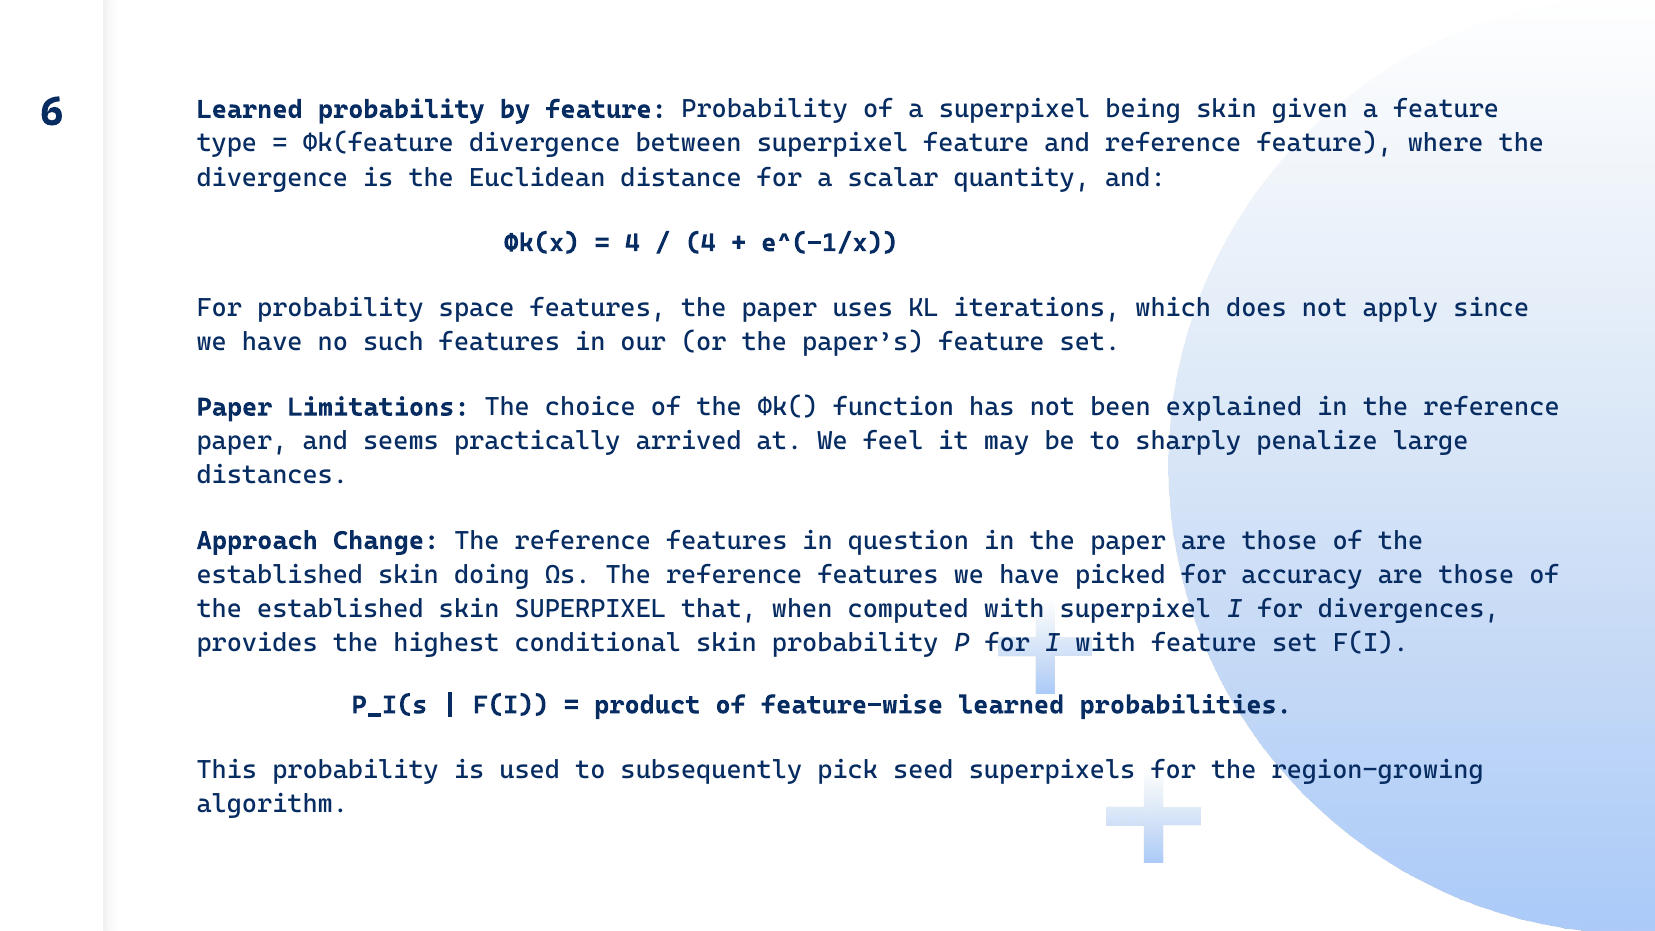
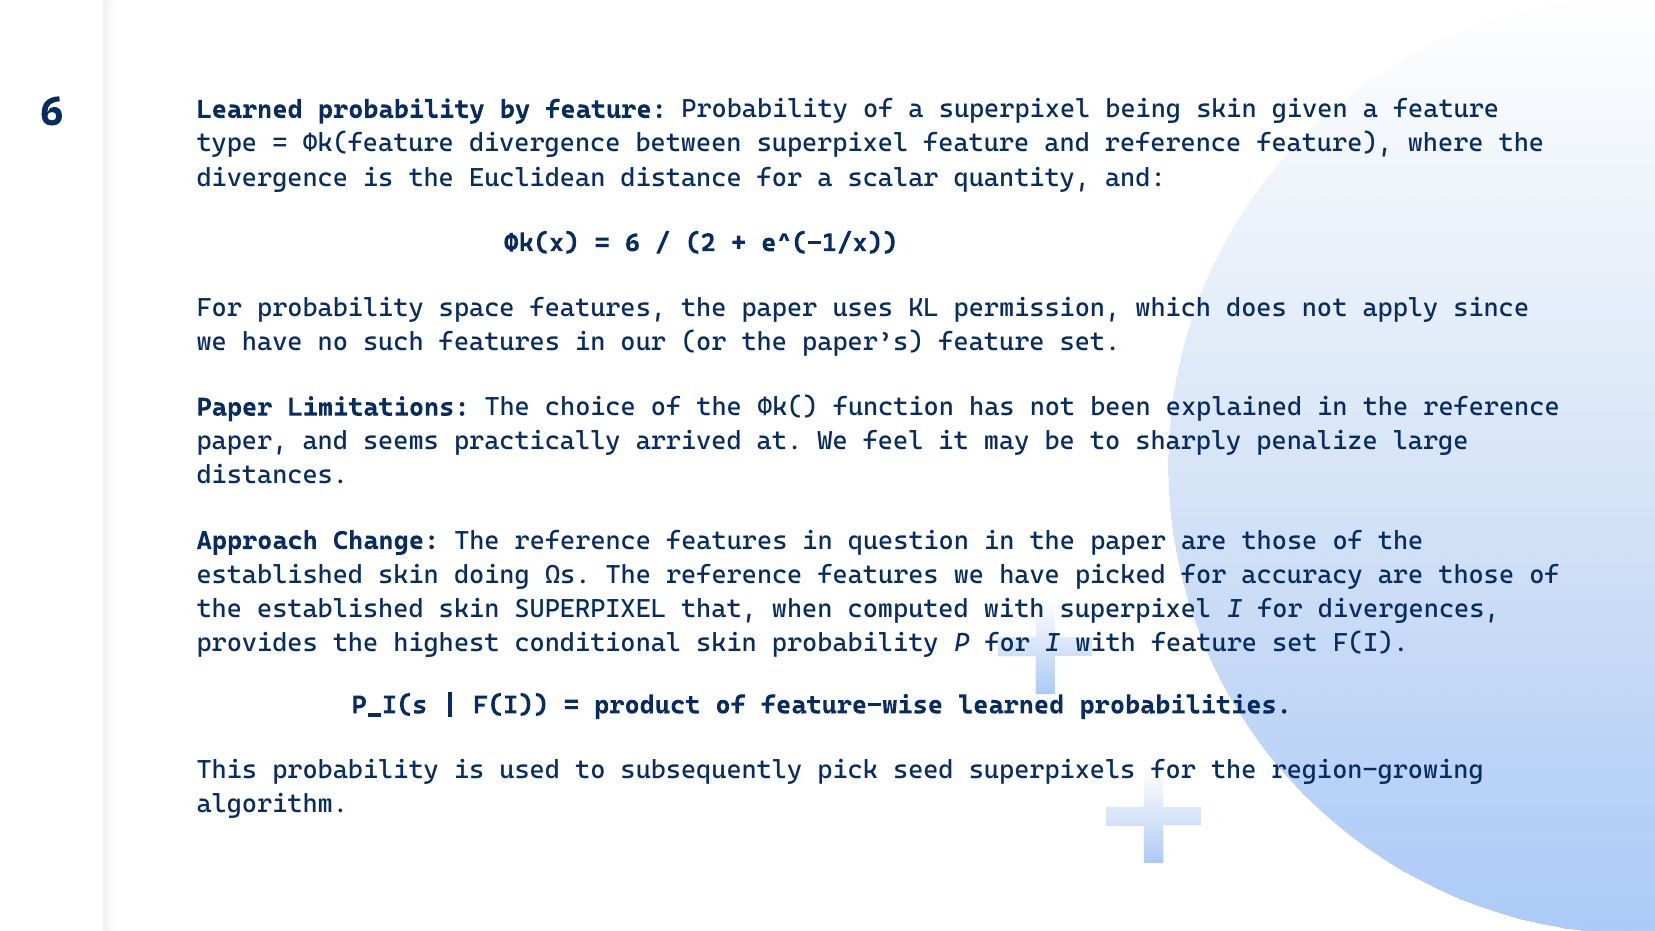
4: 4 -> 6 (632, 243)
4: 4 -> 2 (701, 243)
iterations: iterations -> permission (1037, 308)
